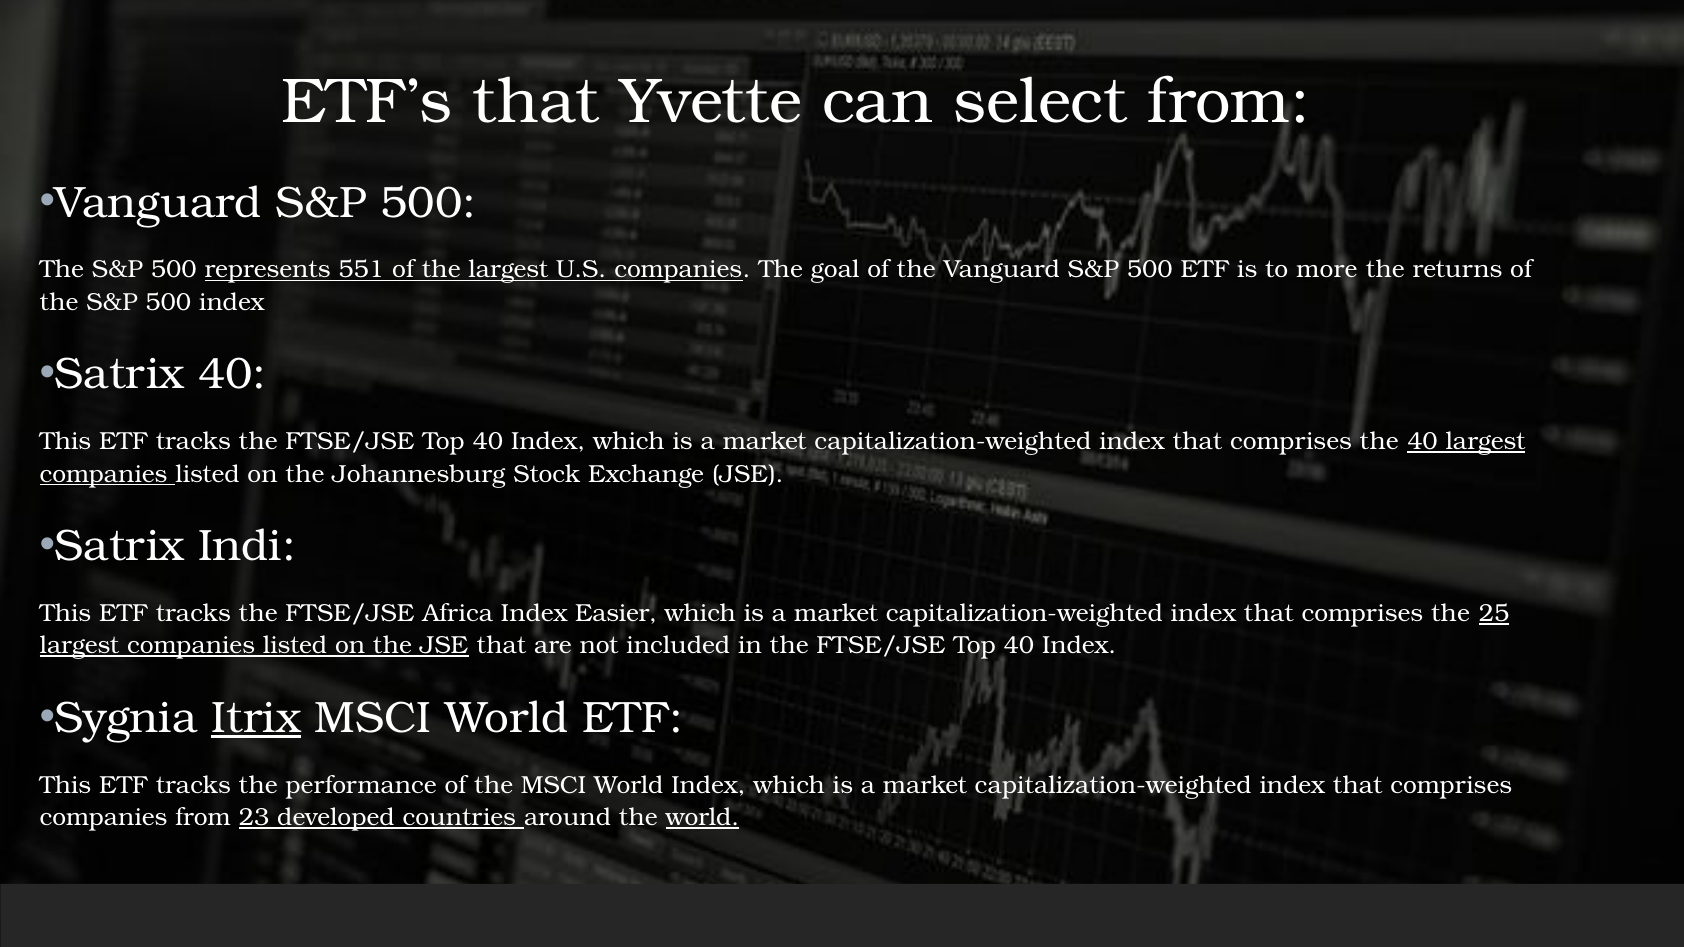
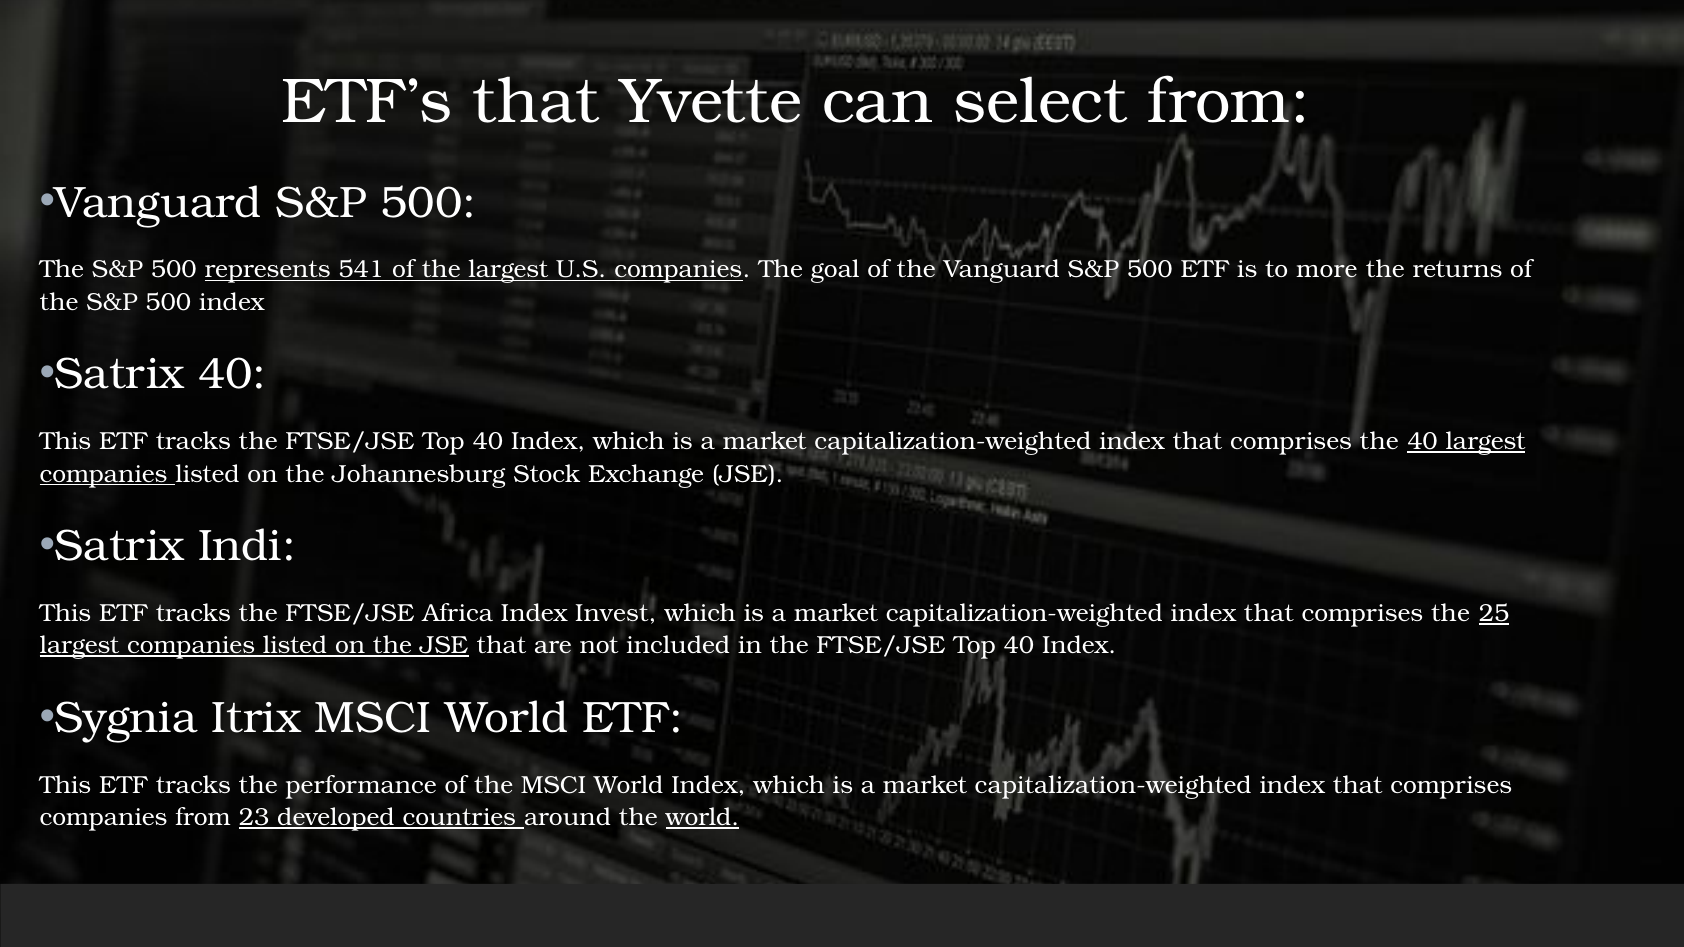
551: 551 -> 541 (361, 270)
Easier: Easier -> Invest (616, 613)
Itrix underline: present -> none (256, 718)
